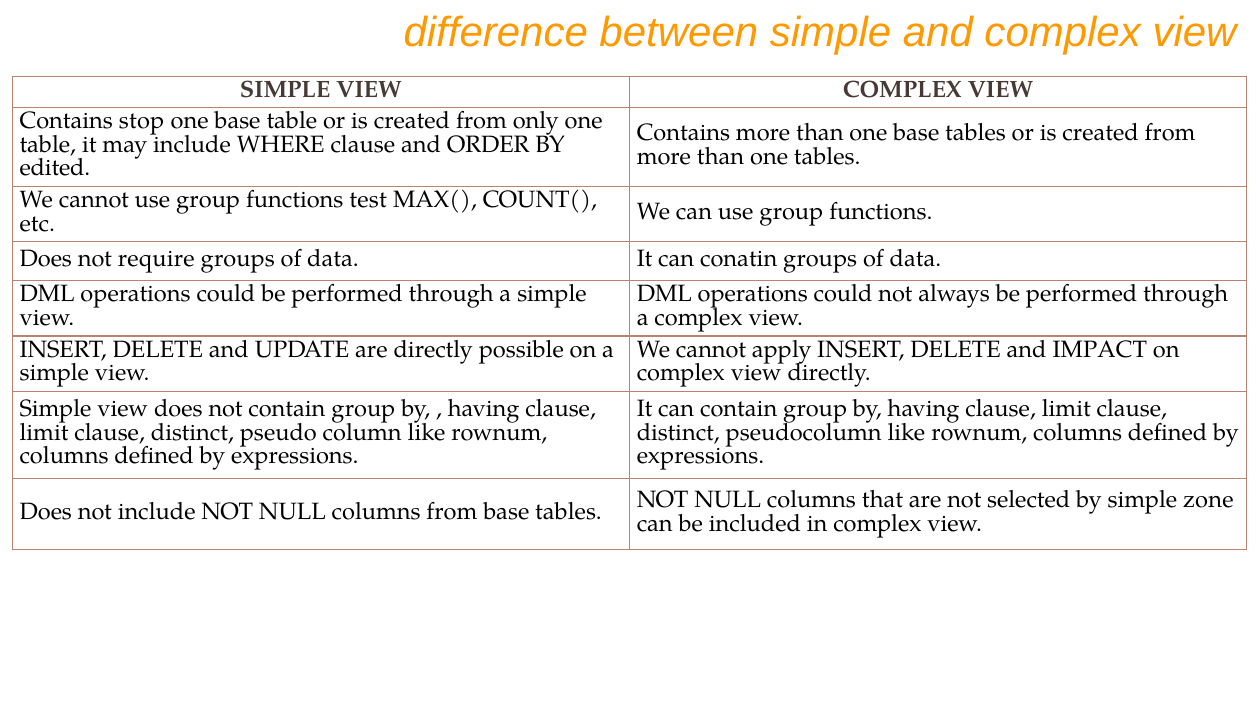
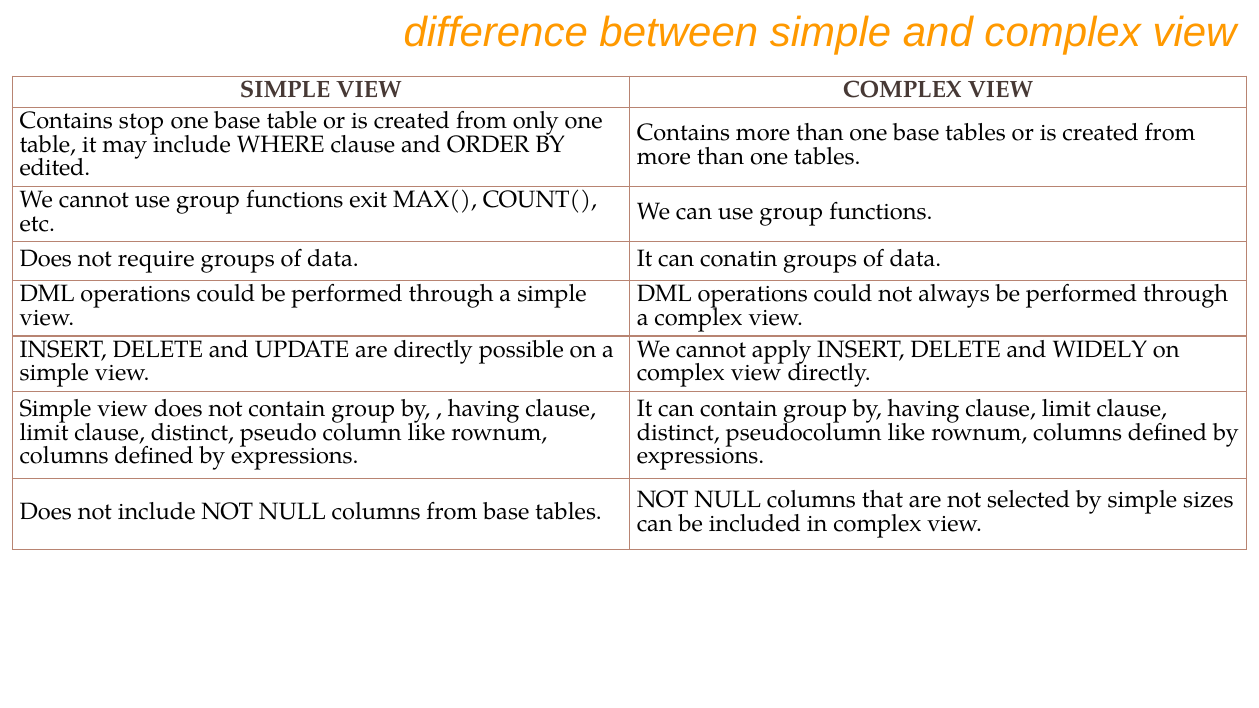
test: test -> exit (368, 200)
IMPACT: IMPACT -> WIDELY (1100, 349)
zone: zone -> sizes (1208, 500)
